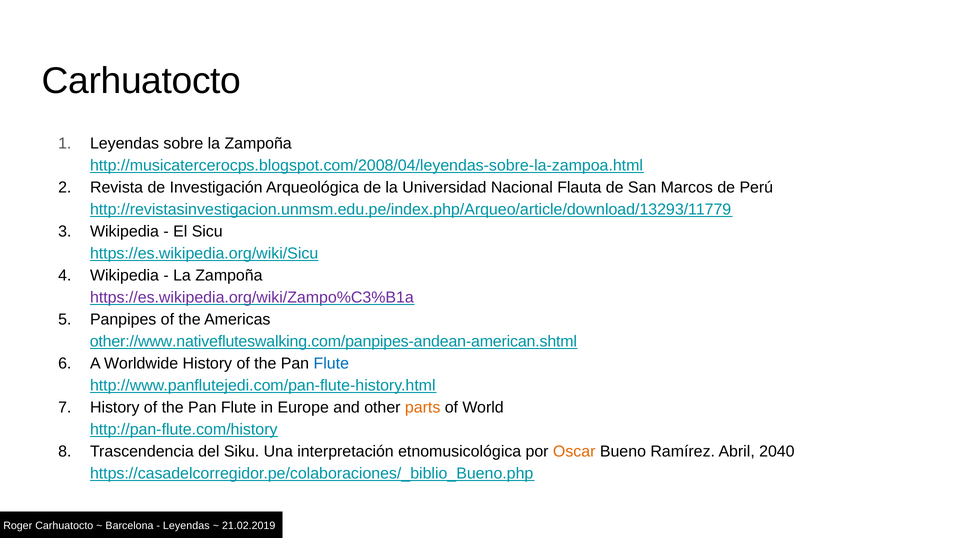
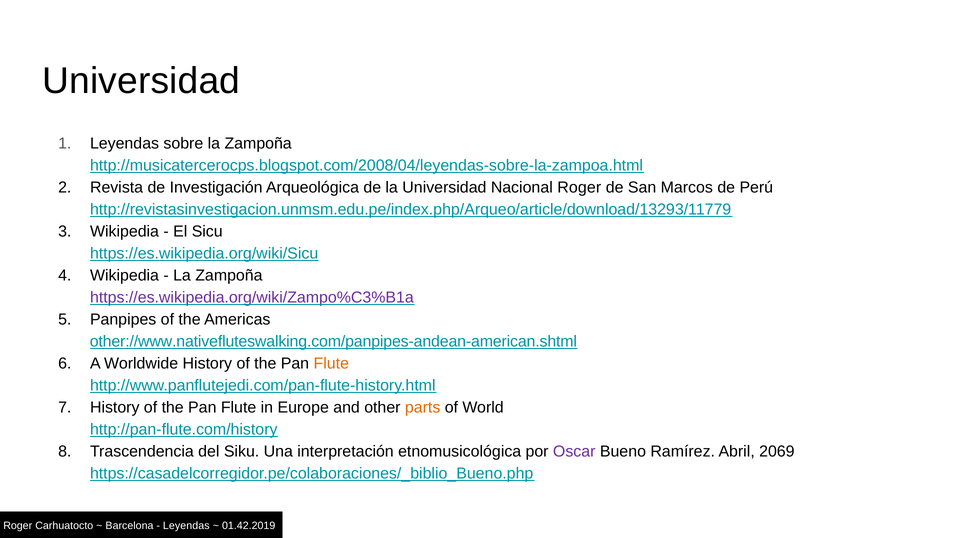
Carhuatocto: Carhuatocto -> Universidad (141, 81)
Nacional Flauta: Flauta -> Roger (579, 188)
Flute colour: blue -> orange (331, 364)
Oscar colour: orange -> purple (574, 452)
2040: 2040 -> 2069 (777, 452)
21.02.2019: 21.02.2019 -> 01.42.2019 (249, 526)
